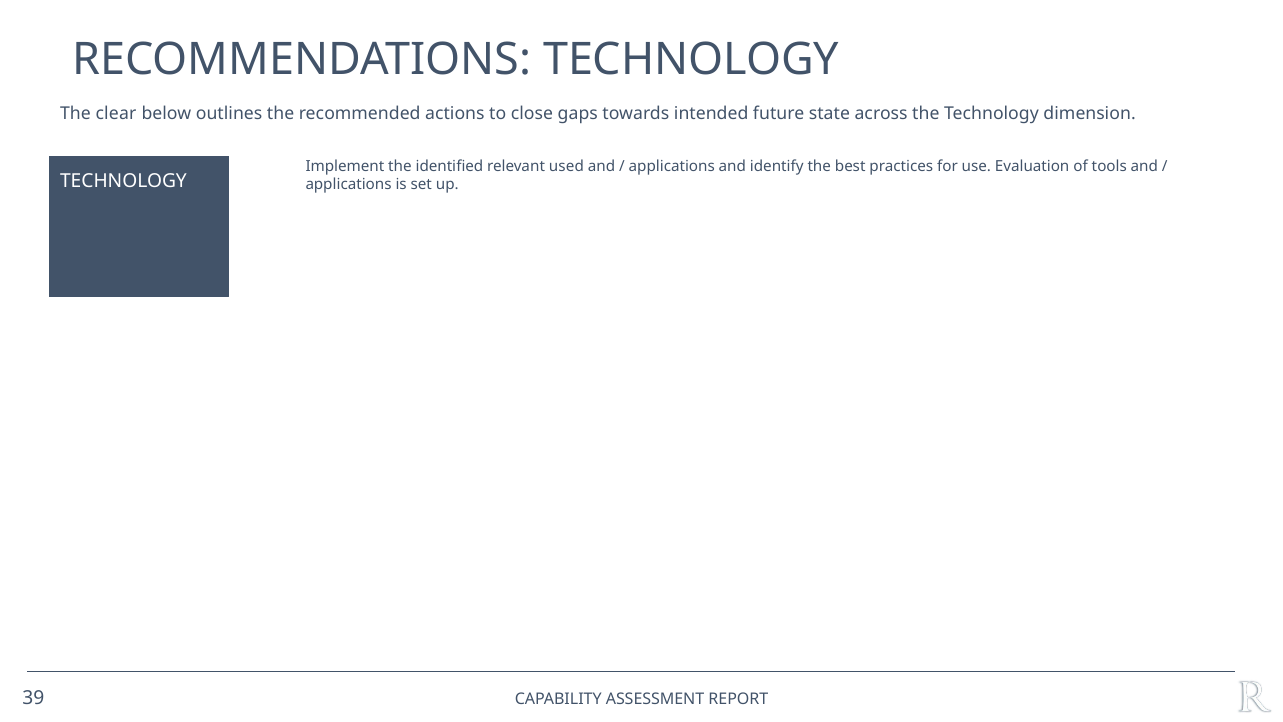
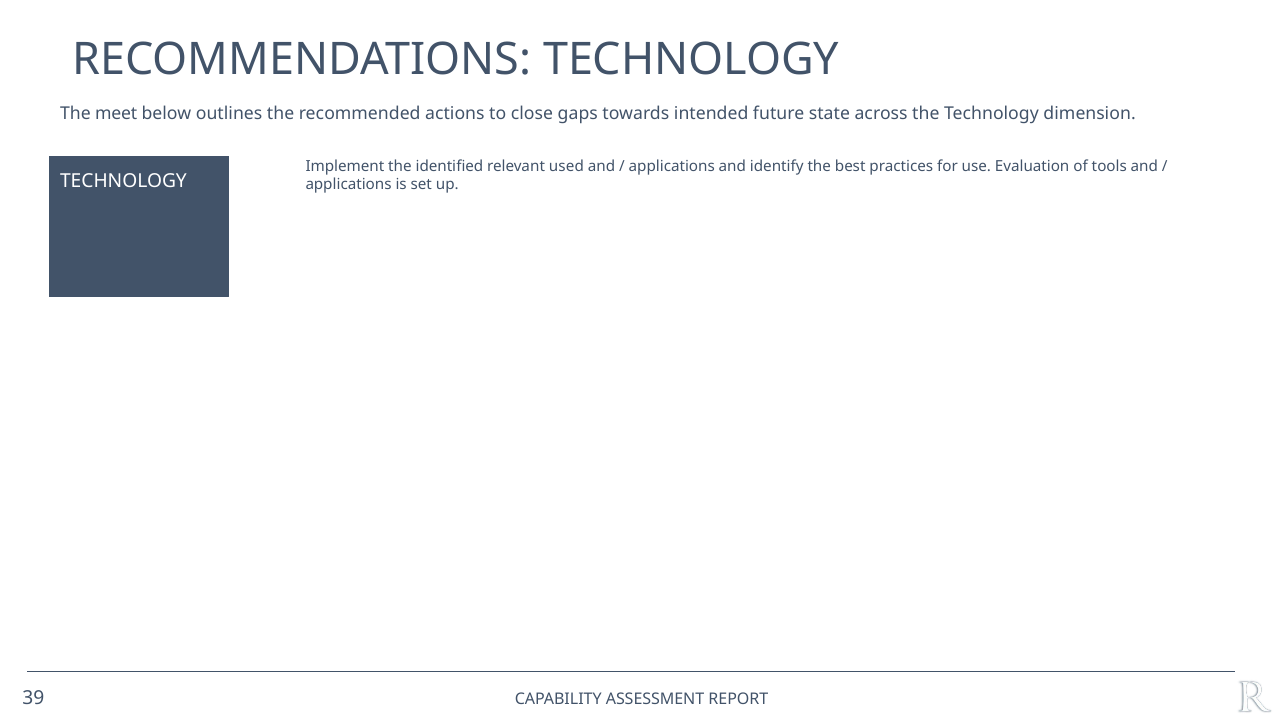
clear: clear -> meet (116, 113)
